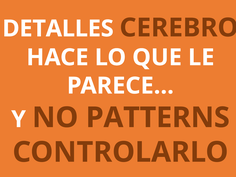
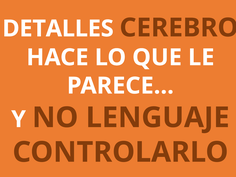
PATTERNS: PATTERNS -> LENGUAJE (158, 118)
